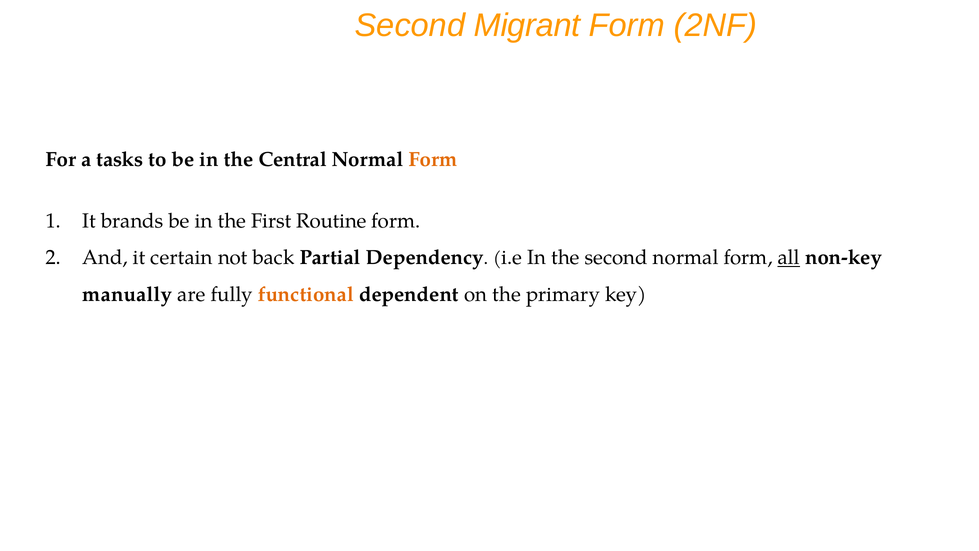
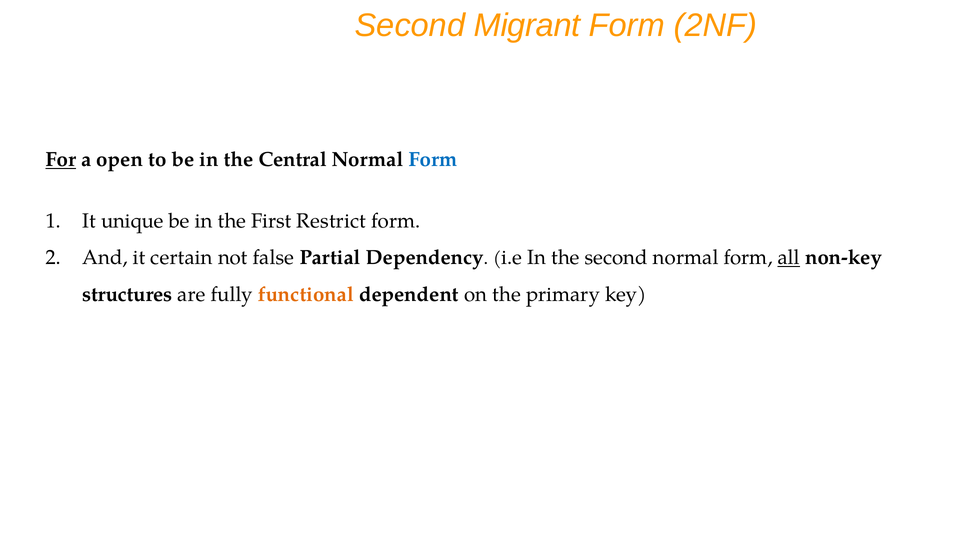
For underline: none -> present (61, 160)
tasks: tasks -> open (120, 160)
Form colour: orange -> blue (433, 160)
brands: brands -> unique (132, 221)
Routine: Routine -> Restrict (331, 221)
back: back -> false (273, 258)
manually: manually -> structures (127, 294)
